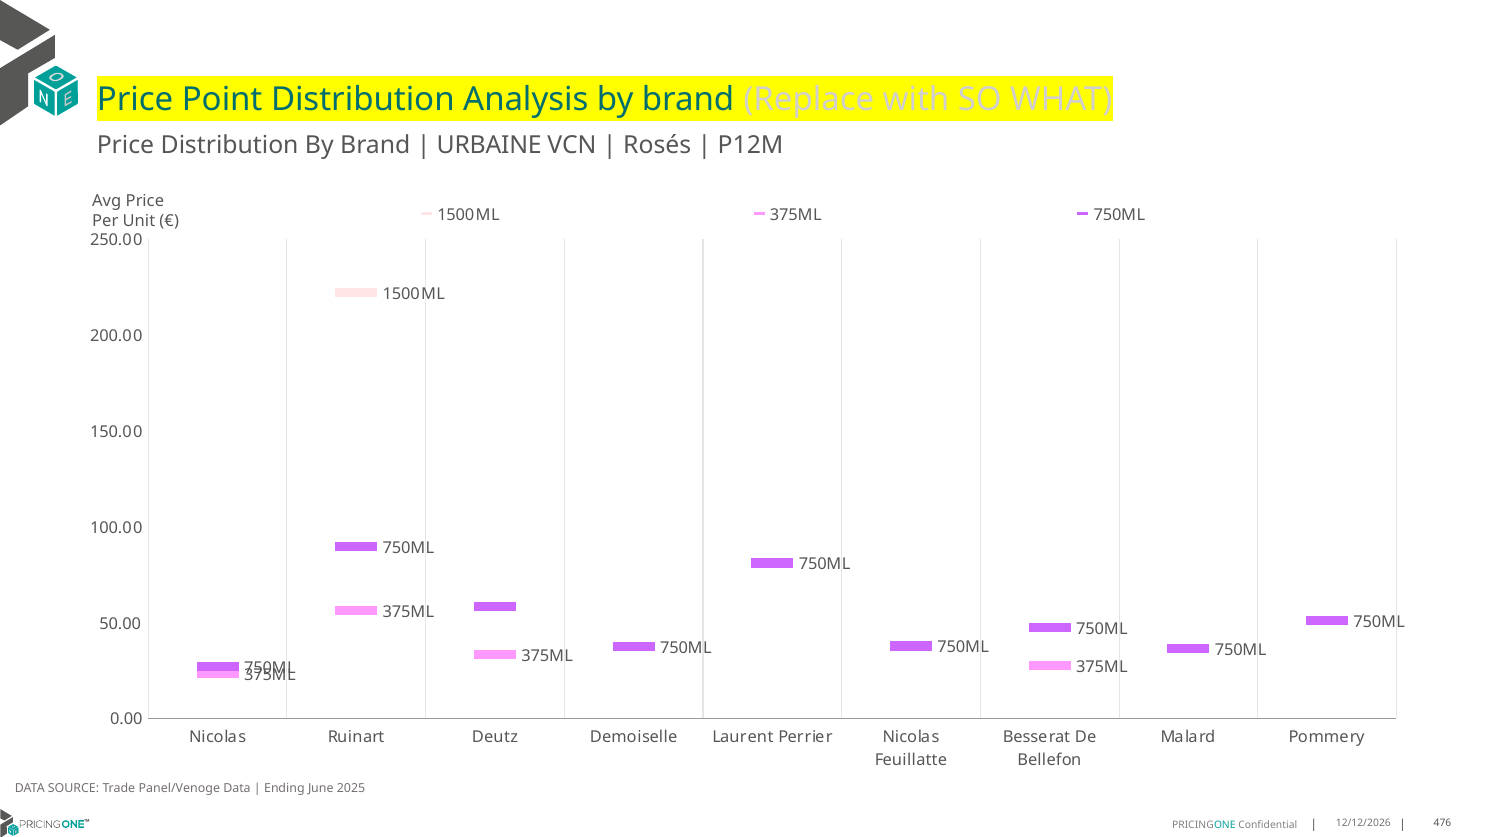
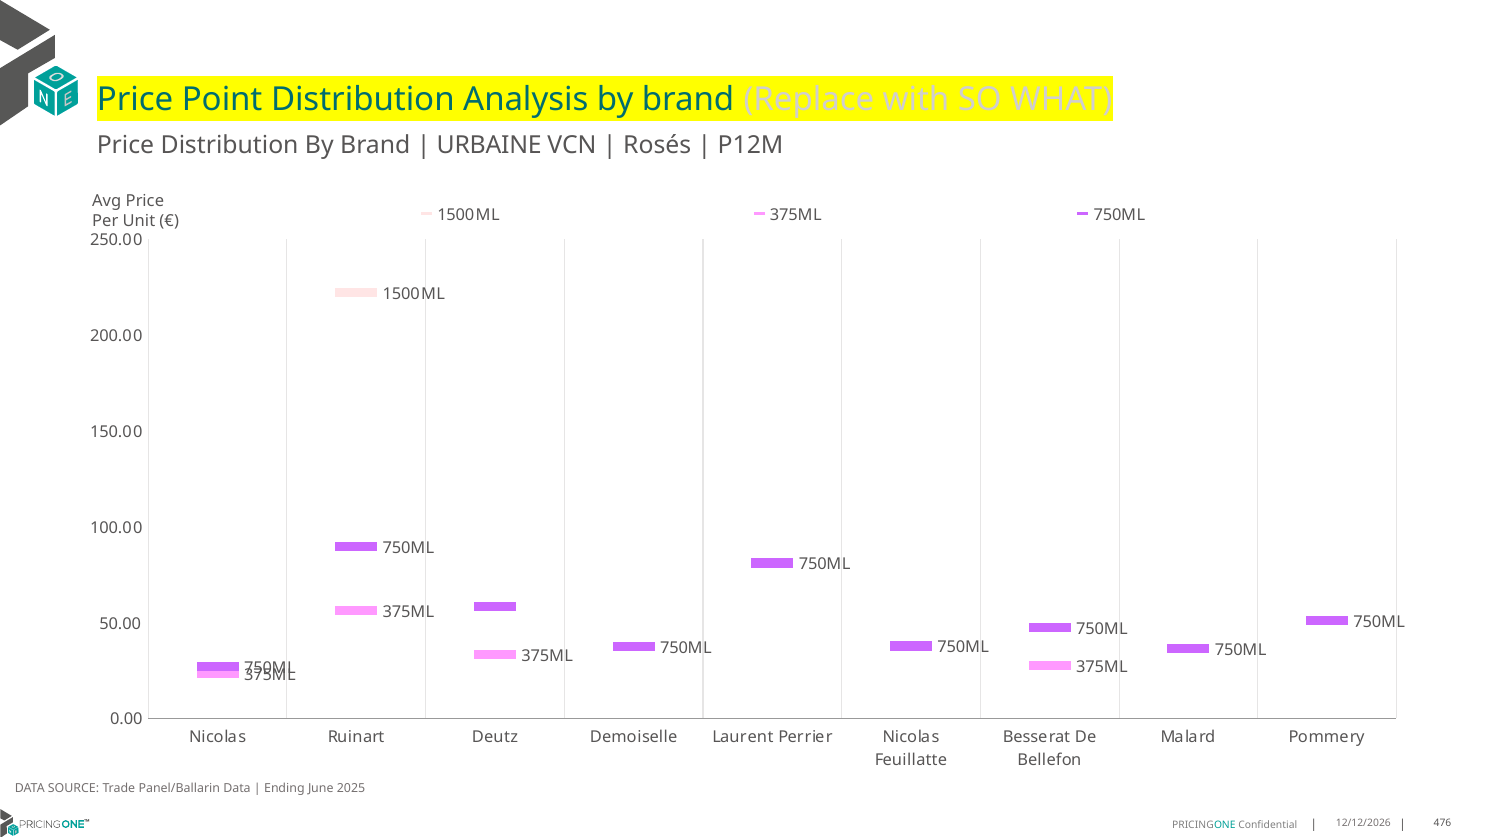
Panel/Venoge: Panel/Venoge -> Panel/Ballarin (179, 788)
